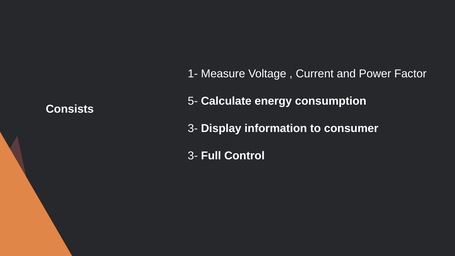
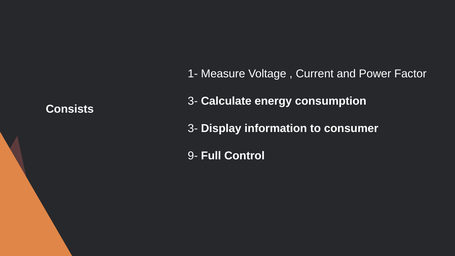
5-: 5- -> 3- (193, 101)
3-: 3- -> 9- (193, 156)
